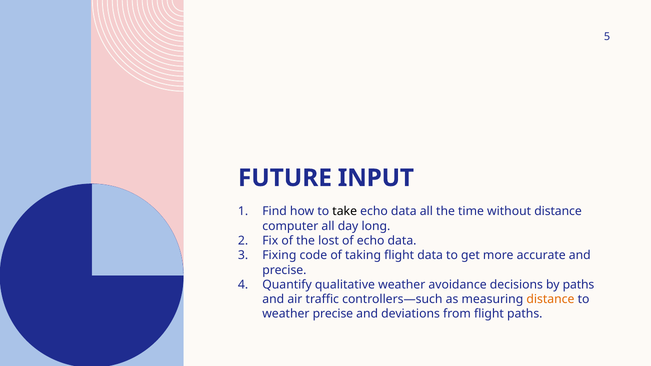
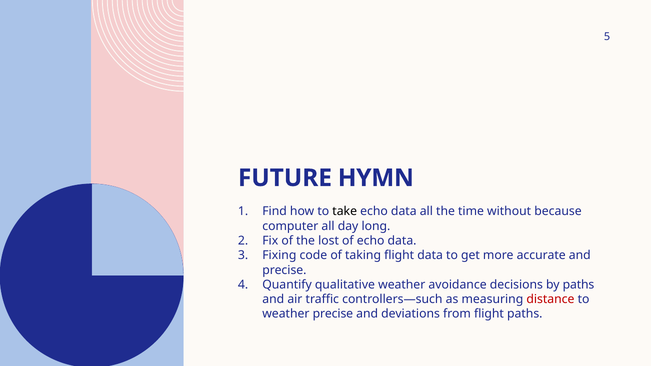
INPUT: INPUT -> HYMN (376, 178)
without distance: distance -> because (558, 212)
distance colour: orange -> red (550, 299)
